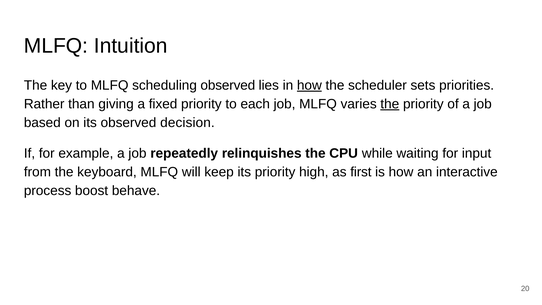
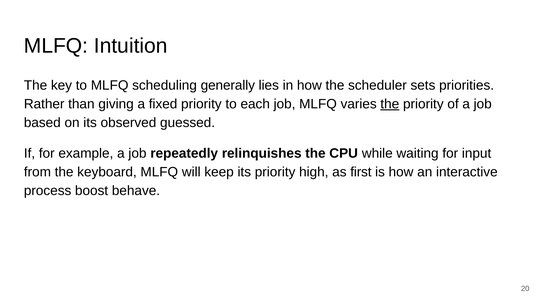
scheduling observed: observed -> generally (228, 85)
how underline: present -> none (309, 85)
decision: decision -> guessed (188, 123)
